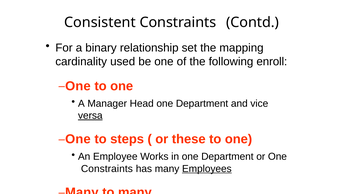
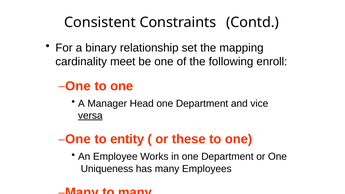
used: used -> meet (123, 62)
steps: steps -> entity (127, 139)
Constraints: Constraints -> Uniqueness (107, 169)
Employees underline: present -> none (207, 169)
